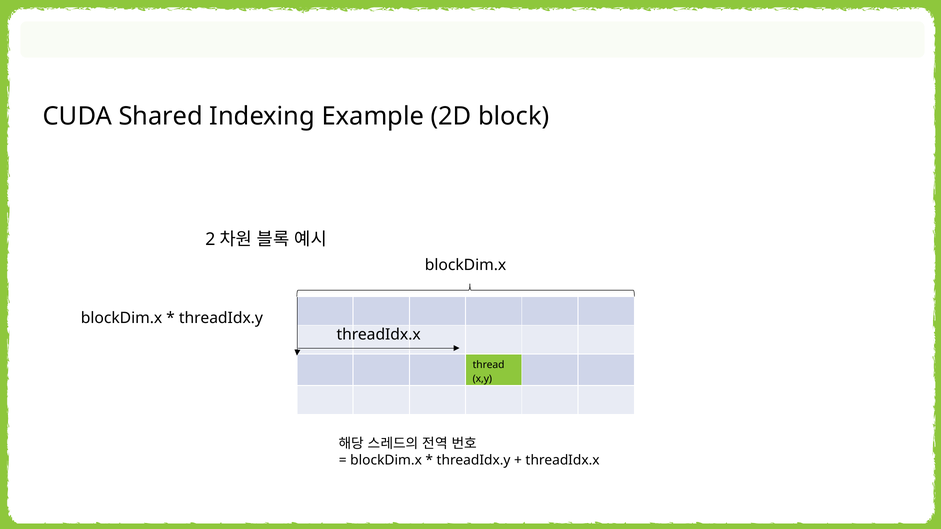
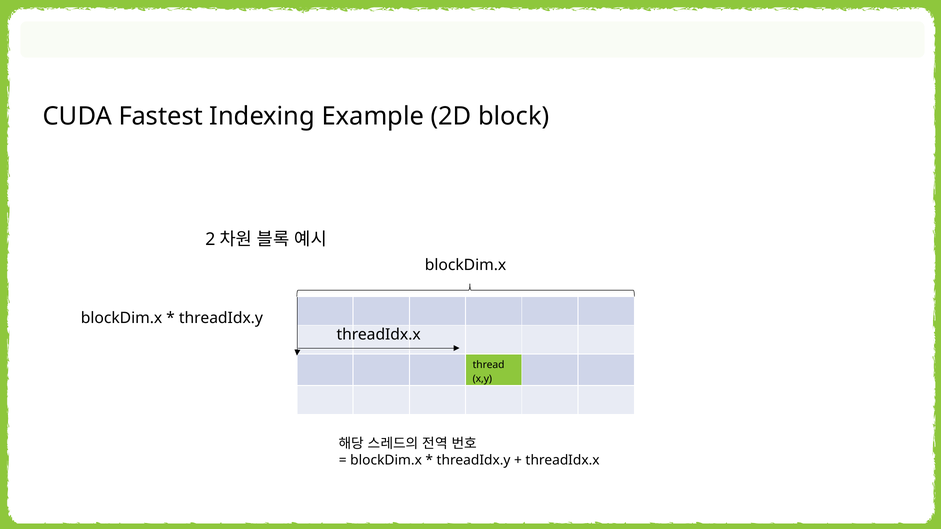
Shared: Shared -> Fastest (161, 116)
